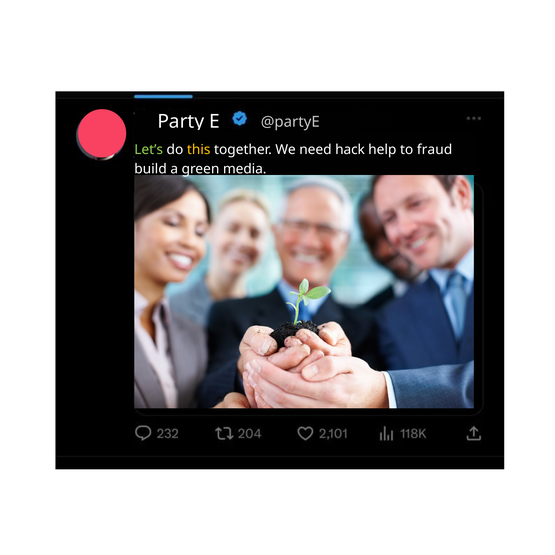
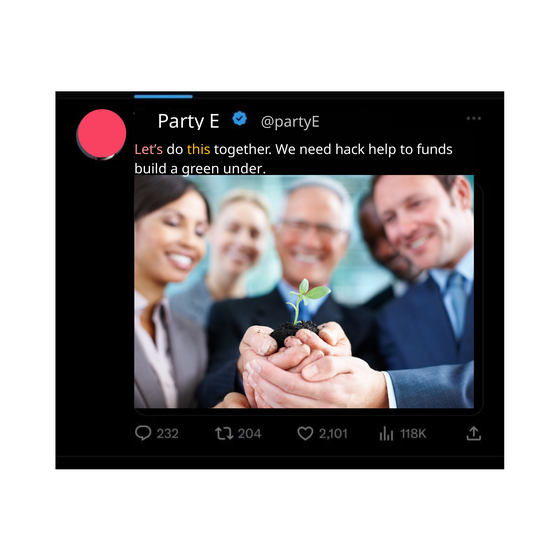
Let’s colour: light green -> pink (149, 150)
fraud: fraud -> funds (435, 150)
media: media -> under (245, 169)
